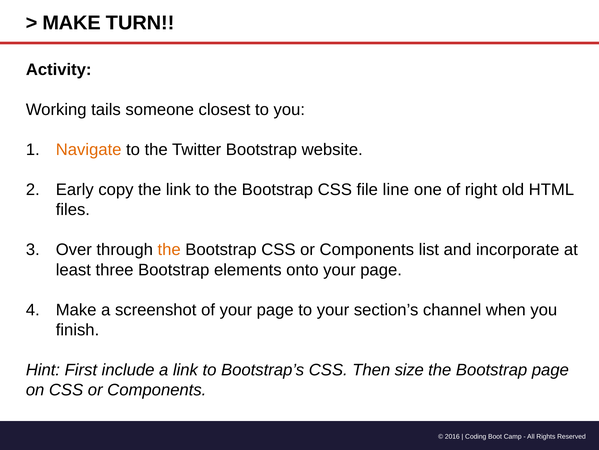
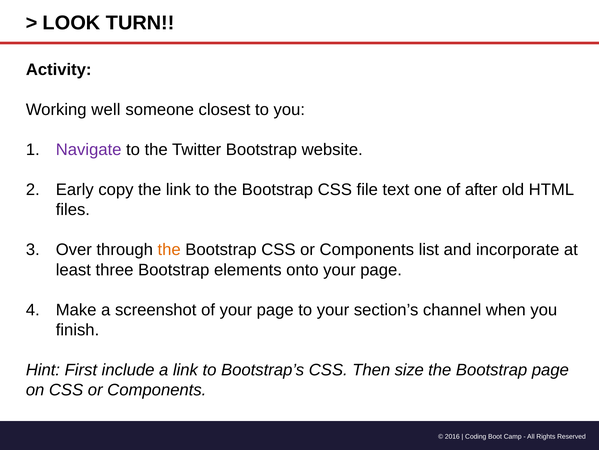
MAKE: MAKE -> LOOK (72, 23)
tails: tails -> well (106, 110)
Navigate colour: orange -> purple (89, 150)
line: line -> text (396, 189)
right: right -> after (481, 189)
